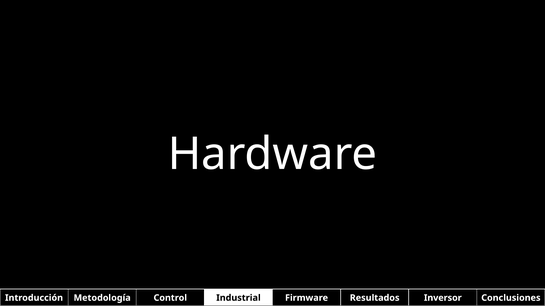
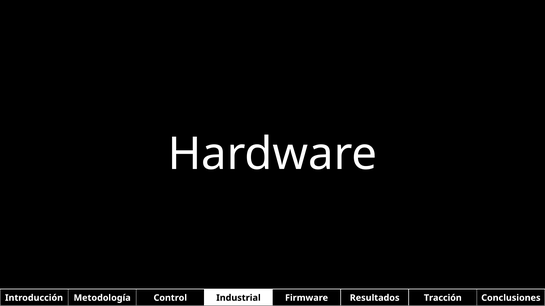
Inversor: Inversor -> Tracción (443, 298)
